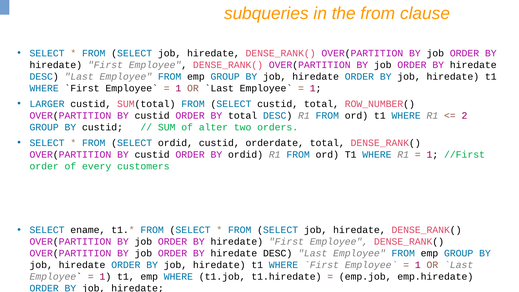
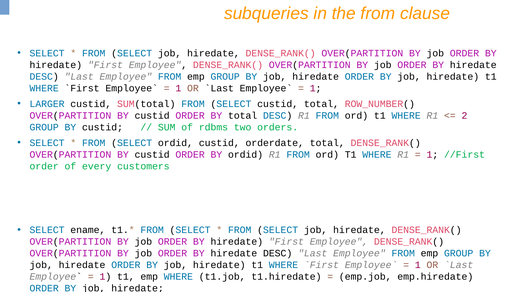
alter: alter -> rdbms (213, 127)
